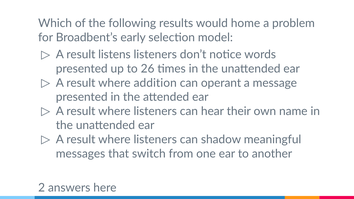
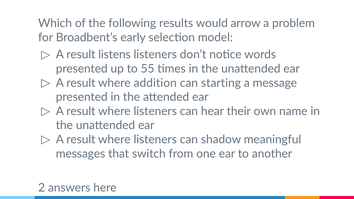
home: home -> arrow (246, 23)
26: 26 -> 55 (148, 69)
operant: operant -> starting (221, 83)
